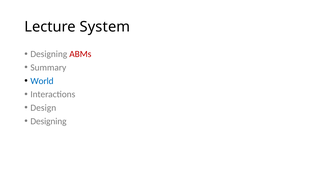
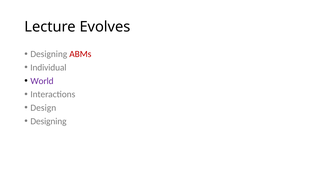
System: System -> Evolves (105, 27)
Summary: Summary -> Individual (48, 68)
World colour: blue -> purple (42, 81)
